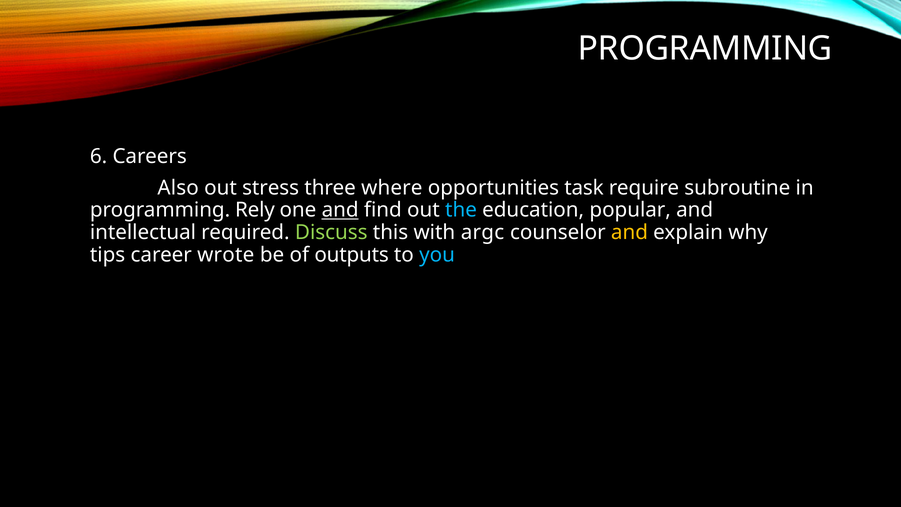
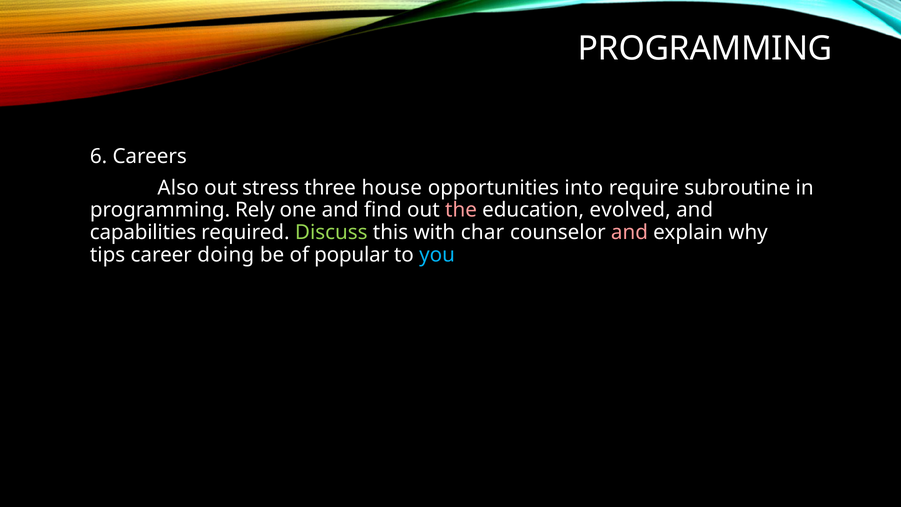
where: where -> house (392, 188)
task: task -> into (584, 188)
and underline: present -> none (340, 210)
the colour: light blue -> pink (461, 210)
popular: popular -> evolved (630, 210)
intellectual: intellectual -> capabilities (143, 232)
argc: argc -> char (482, 232)
and colour: yellow -> pink (629, 232)
wrote: wrote -> doing (226, 255)
outputs: outputs -> popular (352, 255)
